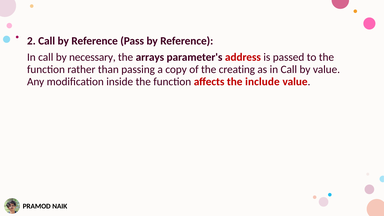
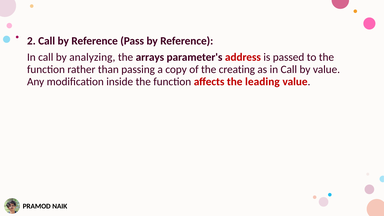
necessary: necessary -> analyzing (92, 57)
include: include -> leading (262, 82)
